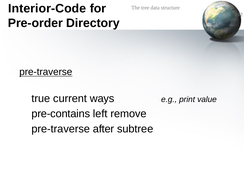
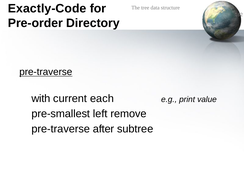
Interior-Code: Interior-Code -> Exactly-Code (47, 9)
true: true -> with (41, 98)
ways: ways -> each (102, 98)
pre-contains: pre-contains -> pre-smallest (61, 114)
